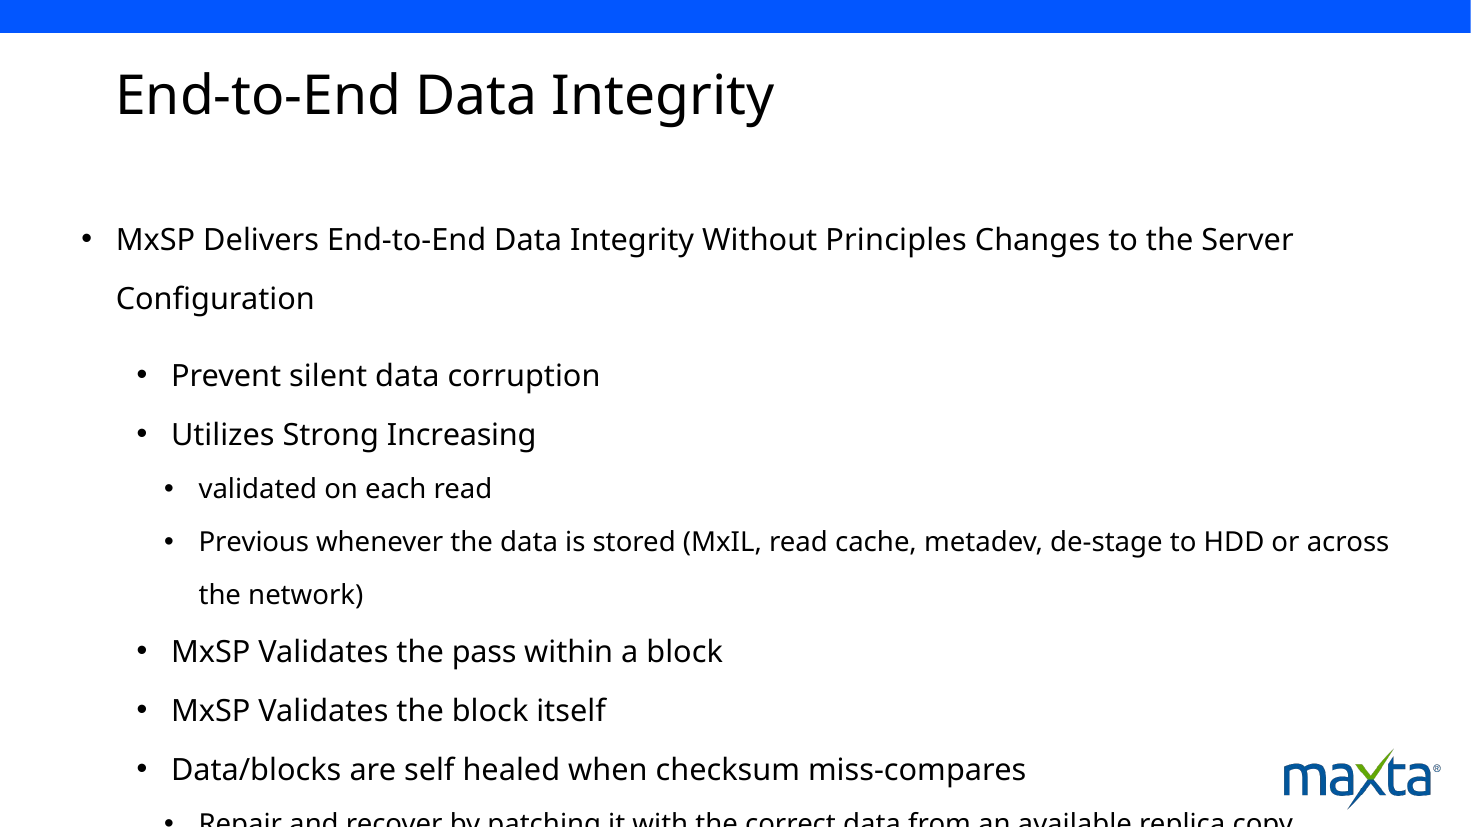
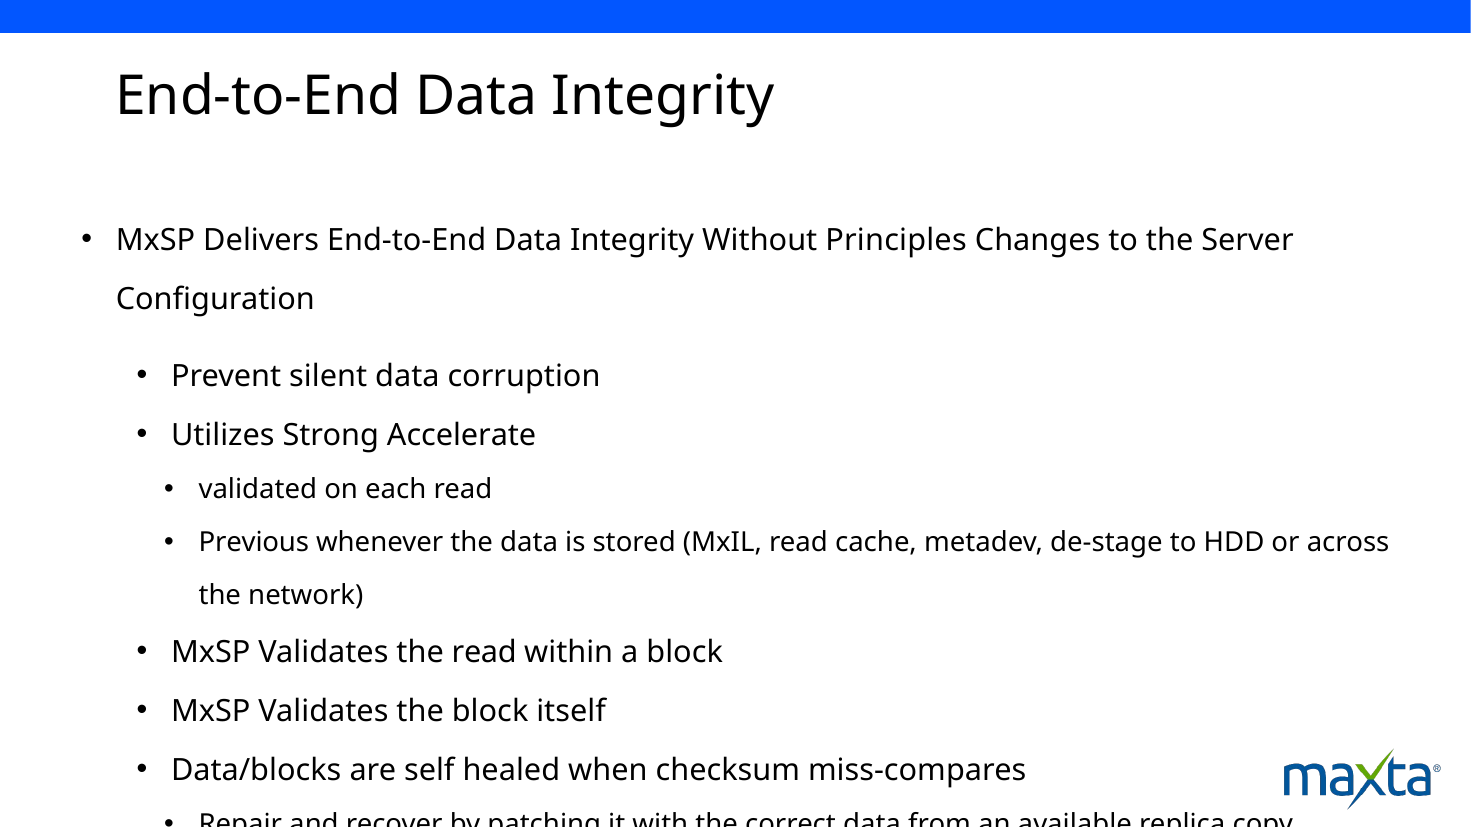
Increasing: Increasing -> Accelerate (462, 435)
the pass: pass -> read (484, 653)
